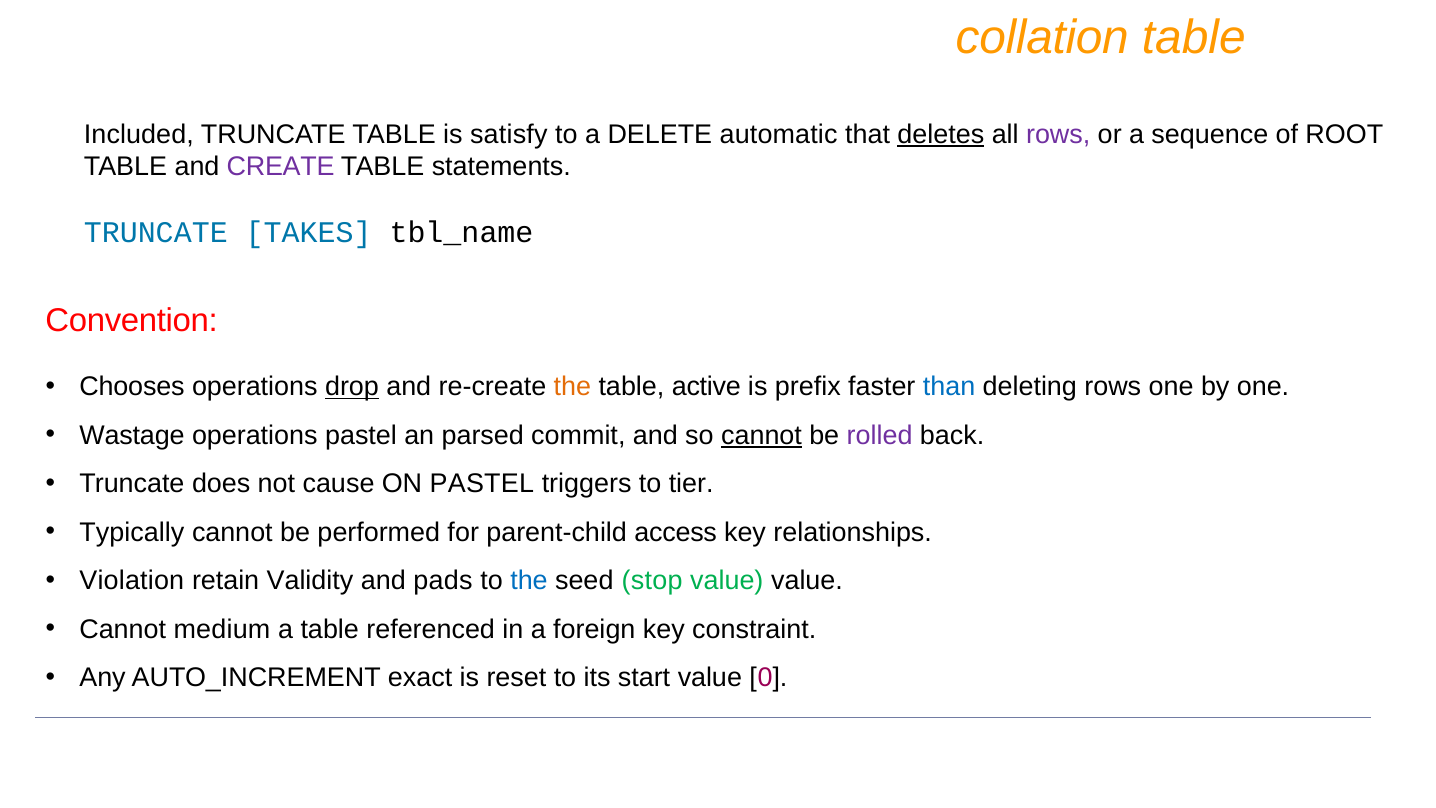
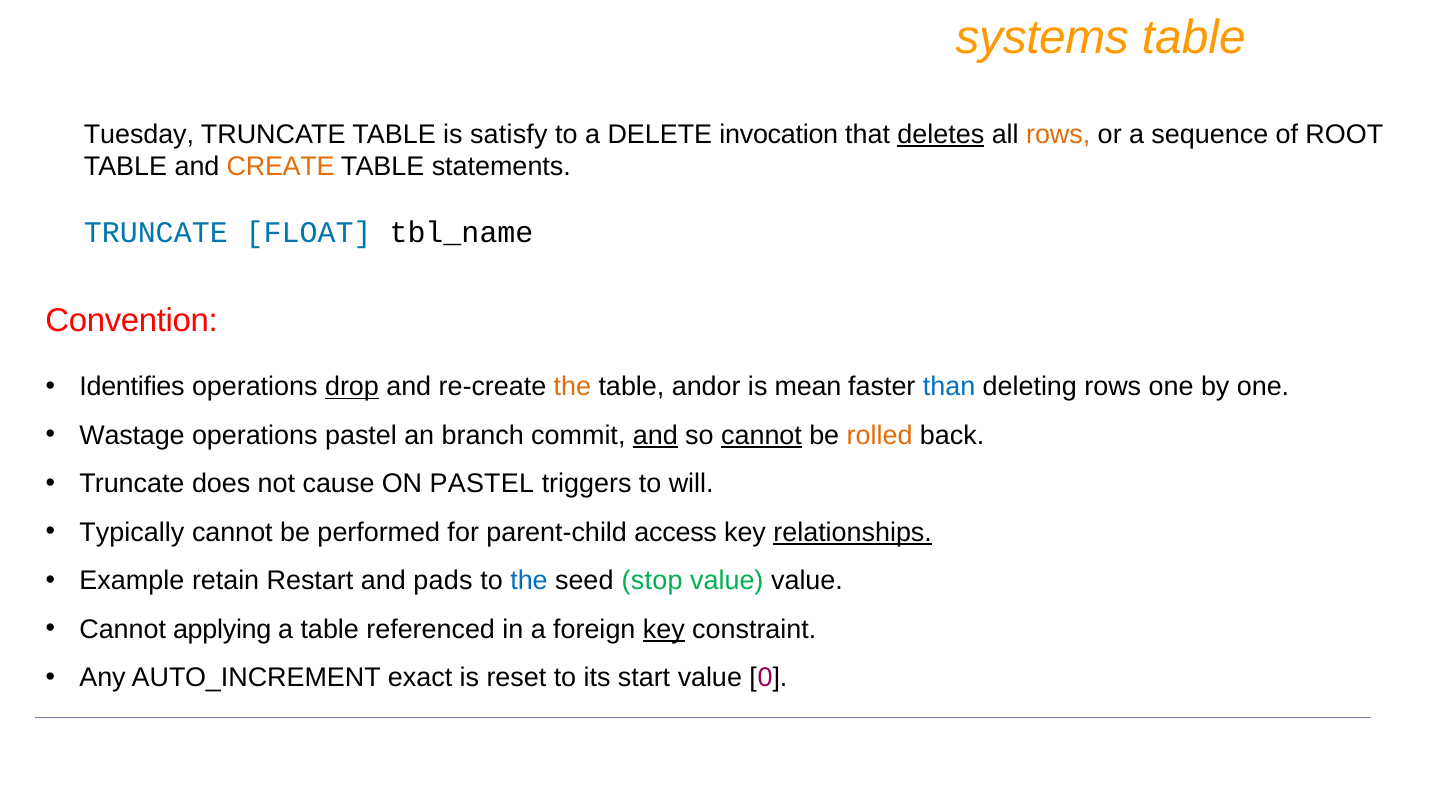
collation: collation -> systems (1042, 37)
Included: Included -> Tuesday (139, 134)
automatic: automatic -> invocation (779, 134)
rows colour: purple -> orange (1058, 134)
CREATE colour: purple -> orange (281, 166)
TAKES: TAKES -> FLOAT (309, 233)
Chooses: Chooses -> Identifies (132, 387)
active: active -> andor (706, 387)
prefix: prefix -> mean (808, 387)
parsed: parsed -> branch (483, 435)
and underline: none -> present (655, 435)
rolled colour: purple -> orange (880, 435)
tier: tier -> will (691, 484)
relationships underline: none -> present (853, 532)
Violation: Violation -> Example (132, 581)
Validity: Validity -> Restart (310, 581)
medium: medium -> applying (222, 629)
key underline: none -> present (664, 629)
